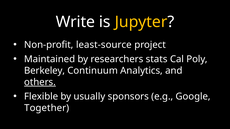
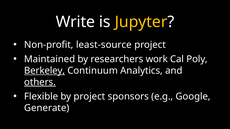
stats: stats -> work (157, 59)
Berkeley underline: none -> present (45, 71)
by usually: usually -> project (89, 97)
Together: Together -> Generate (47, 108)
